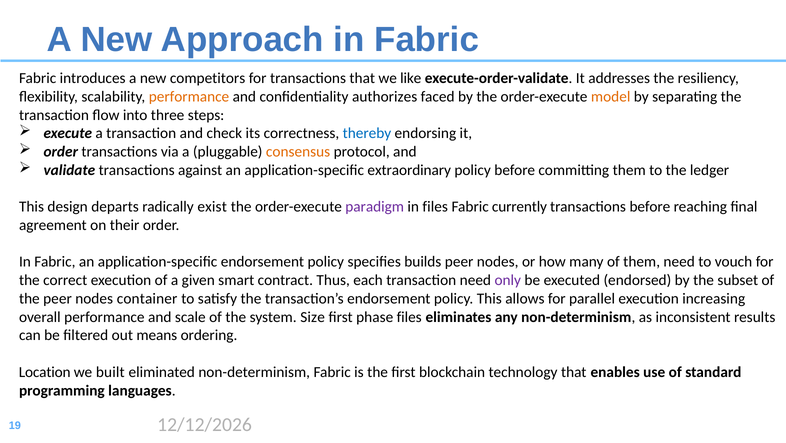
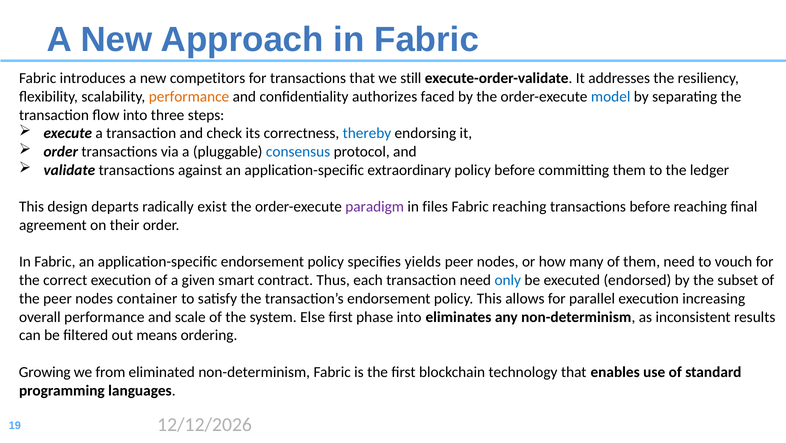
like: like -> still (411, 78)
model colour: orange -> blue (611, 97)
consensus colour: orange -> blue (298, 152)
Fabric currently: currently -> reaching (519, 207)
builds: builds -> yields (423, 262)
only colour: purple -> blue (508, 280)
Size: Size -> Else (313, 317)
phase files: files -> into (409, 317)
Location: Location -> Growing (45, 372)
built: built -> from (110, 372)
